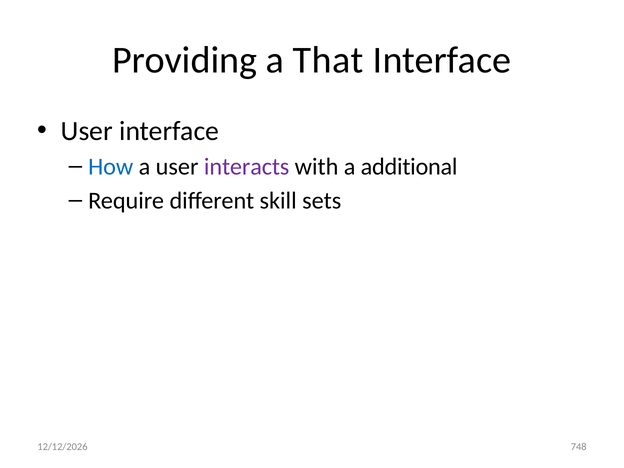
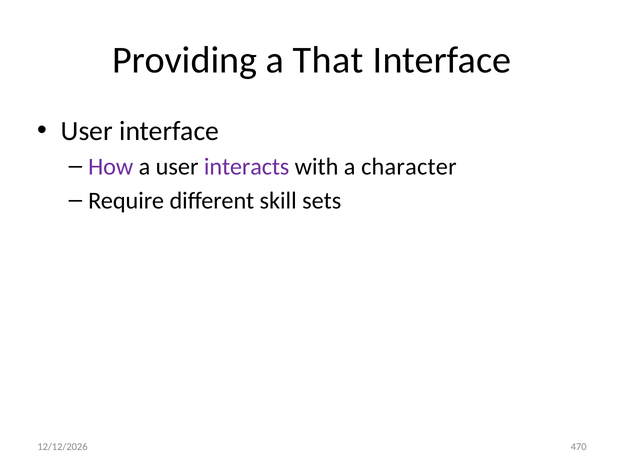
How colour: blue -> purple (111, 167)
additional: additional -> character (409, 167)
748: 748 -> 470 (579, 447)
